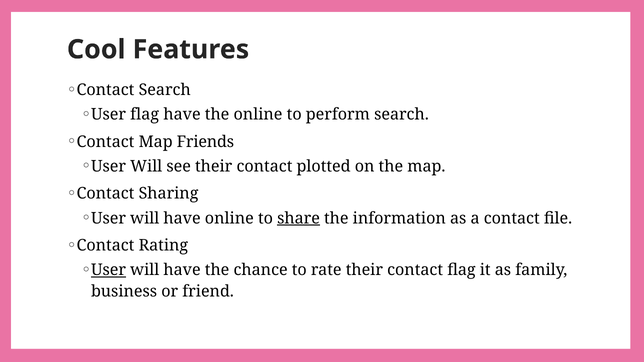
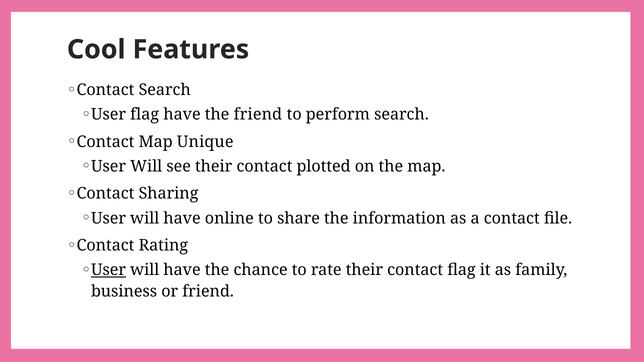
the online: online -> friend (258, 115)
Friends: Friends -> Unique (205, 142)
share underline: present -> none (299, 218)
